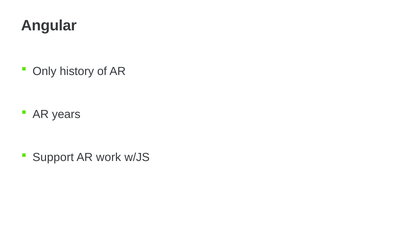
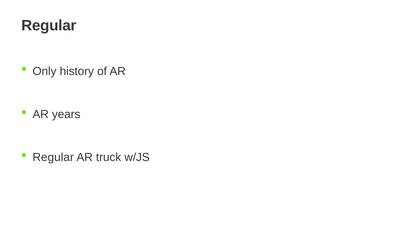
Angular: Angular -> Regular (49, 26)
Support: Support -> Regular (53, 157)
work: work -> truck (109, 157)
